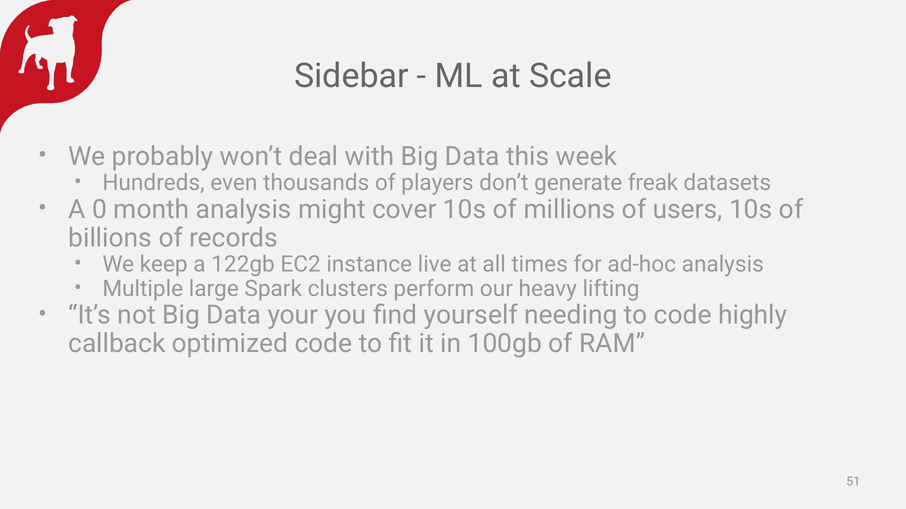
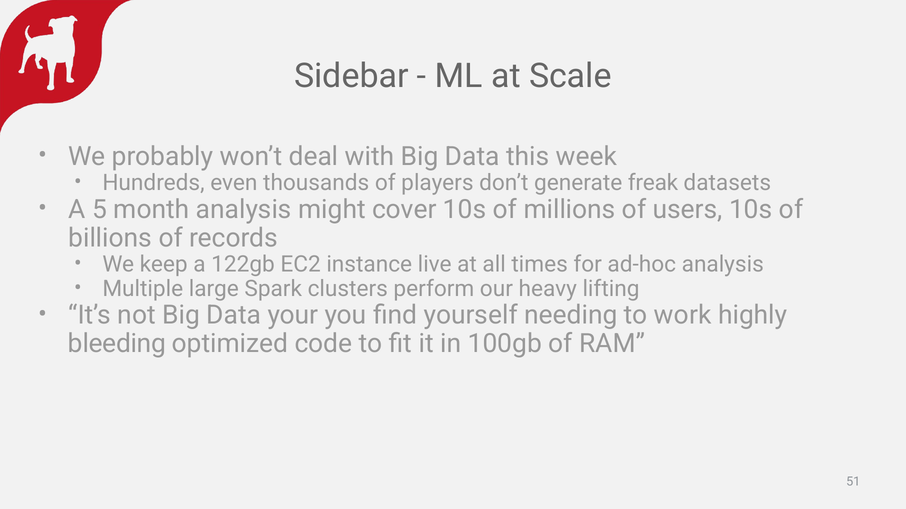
0: 0 -> 5 (99, 210)
to code: code -> work (683, 316)
callback: callback -> bleeding (117, 344)
